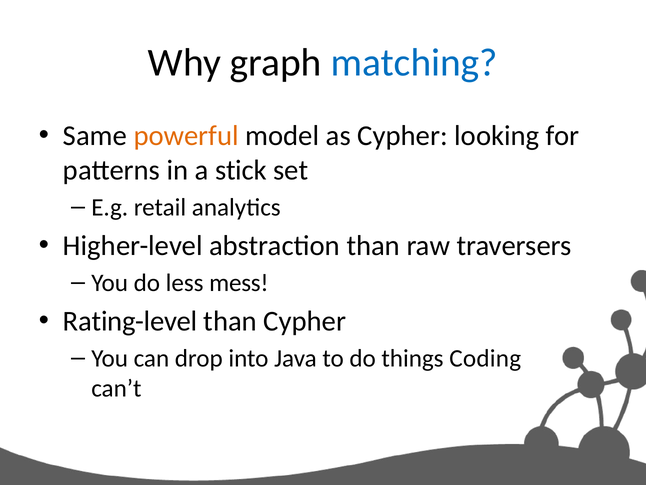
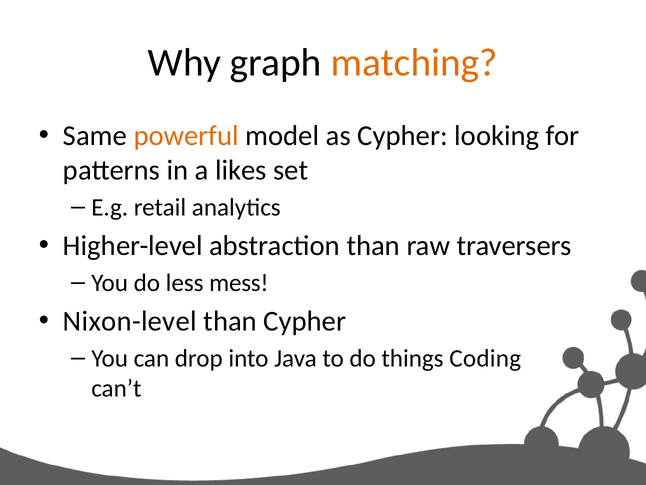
matching colour: blue -> orange (414, 63)
stick: stick -> likes (241, 170)
Rating-level: Rating-level -> Nixon-level (130, 321)
